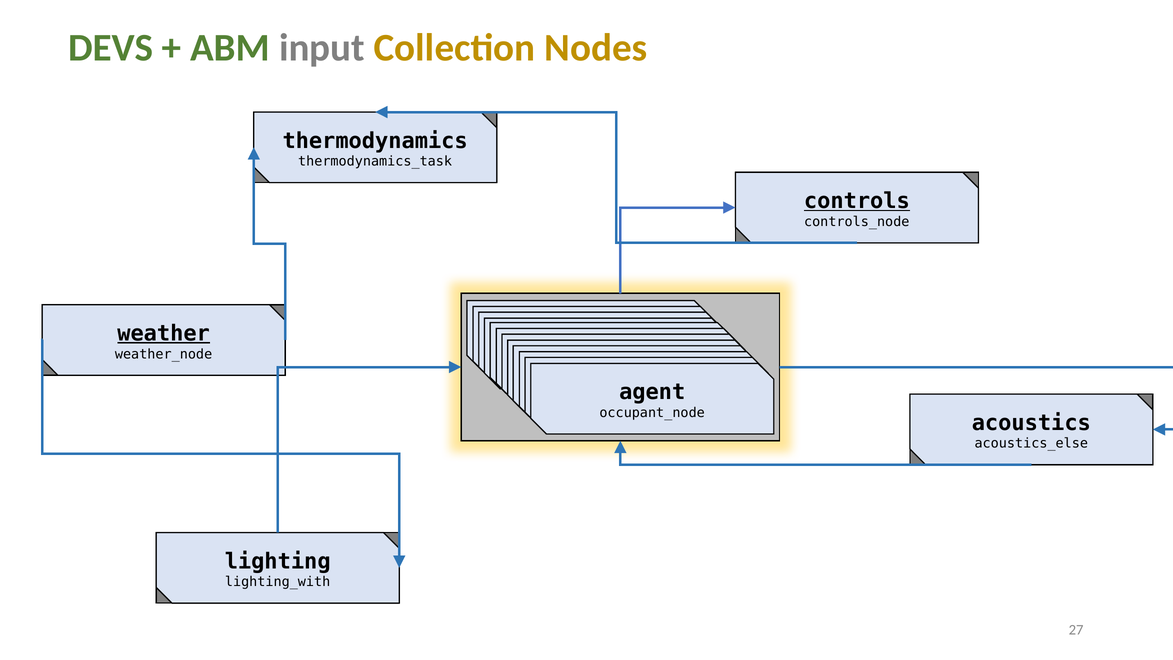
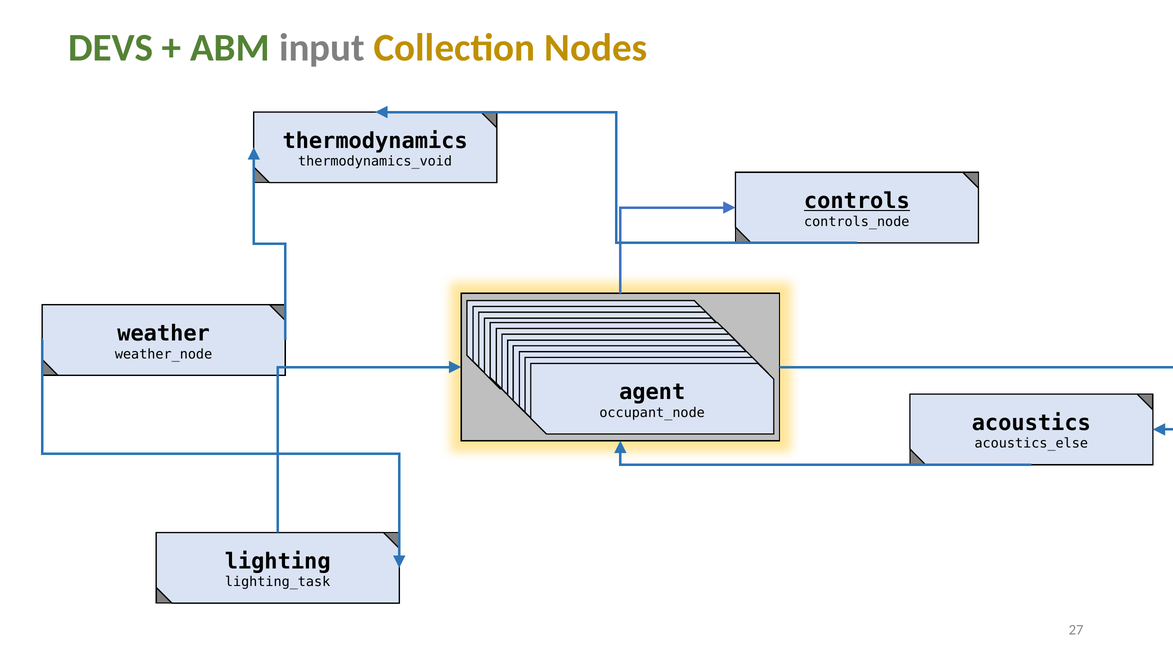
thermodynamics_task: thermodynamics_task -> thermodynamics_void (375, 161)
weather underline: present -> none (164, 333)
lighting_with: lighting_with -> lighting_task (278, 582)
